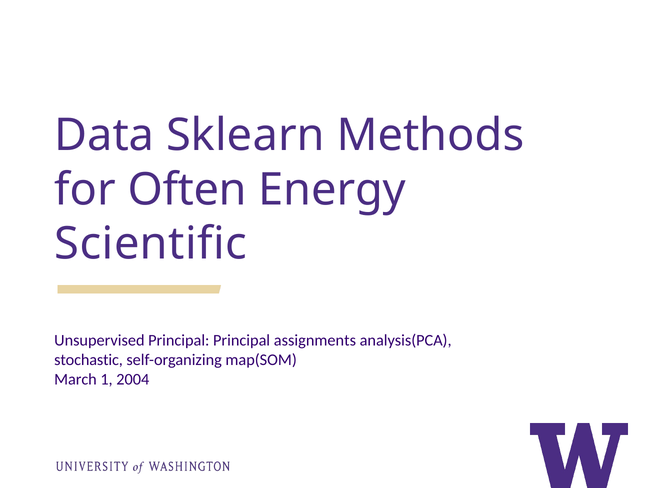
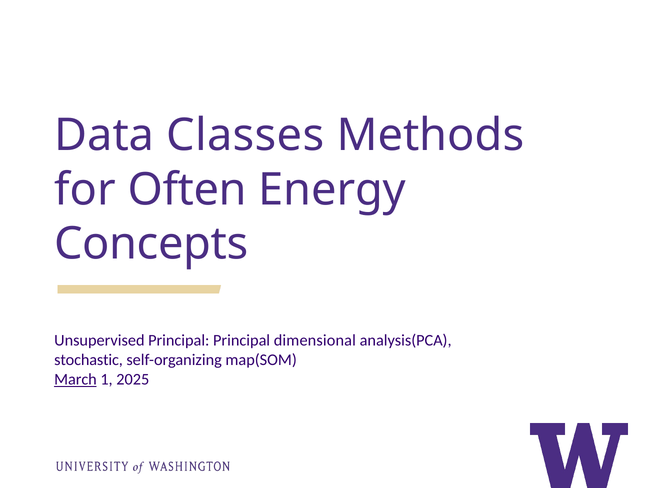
Sklearn: Sklearn -> Classes (245, 135)
Scientific: Scientific -> Concepts (151, 244)
assignments: assignments -> dimensional (315, 341)
March underline: none -> present (76, 380)
2004: 2004 -> 2025 (133, 380)
